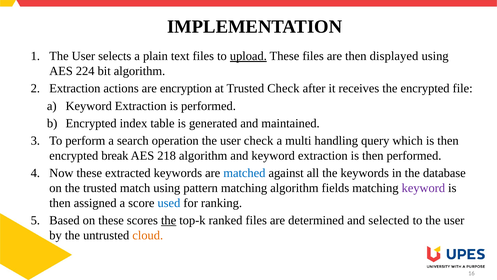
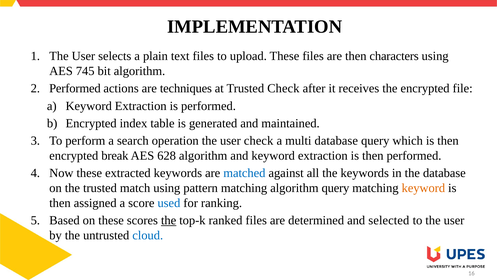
upload underline: present -> none (248, 56)
displayed: displayed -> characters (394, 56)
224: 224 -> 745 (85, 71)
Extraction: Extraction -> Performed (75, 88)
encryption: encryption -> techniques (186, 88)
multi handling: handling -> database (336, 141)
218: 218 -> 628 (167, 155)
algorithm fields: fields -> query (335, 188)
keyword colour: purple -> orange (423, 188)
cloud colour: orange -> blue (148, 235)
